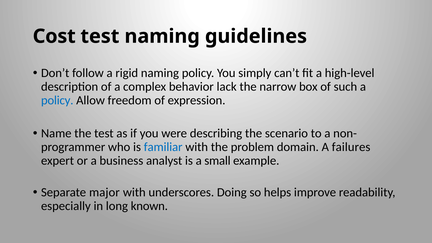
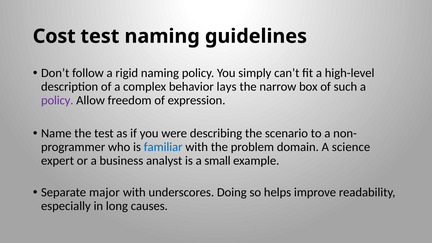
lack: lack -> lays (227, 87)
policy colour: blue -> purple (57, 100)
failures: failures -> science (351, 147)
known: known -> causes (149, 206)
